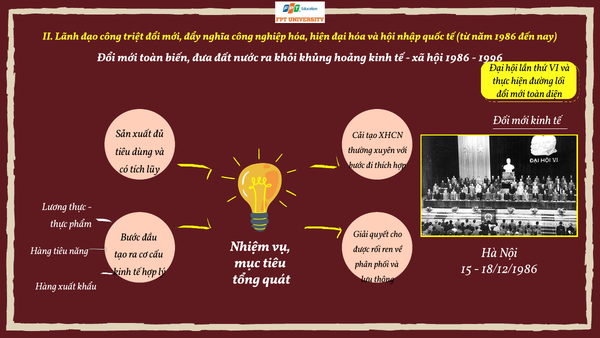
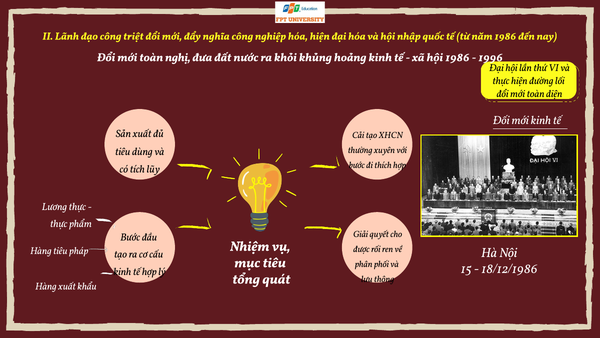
biến: biến -> nghị (178, 57)
năng: năng -> pháp (79, 251)
